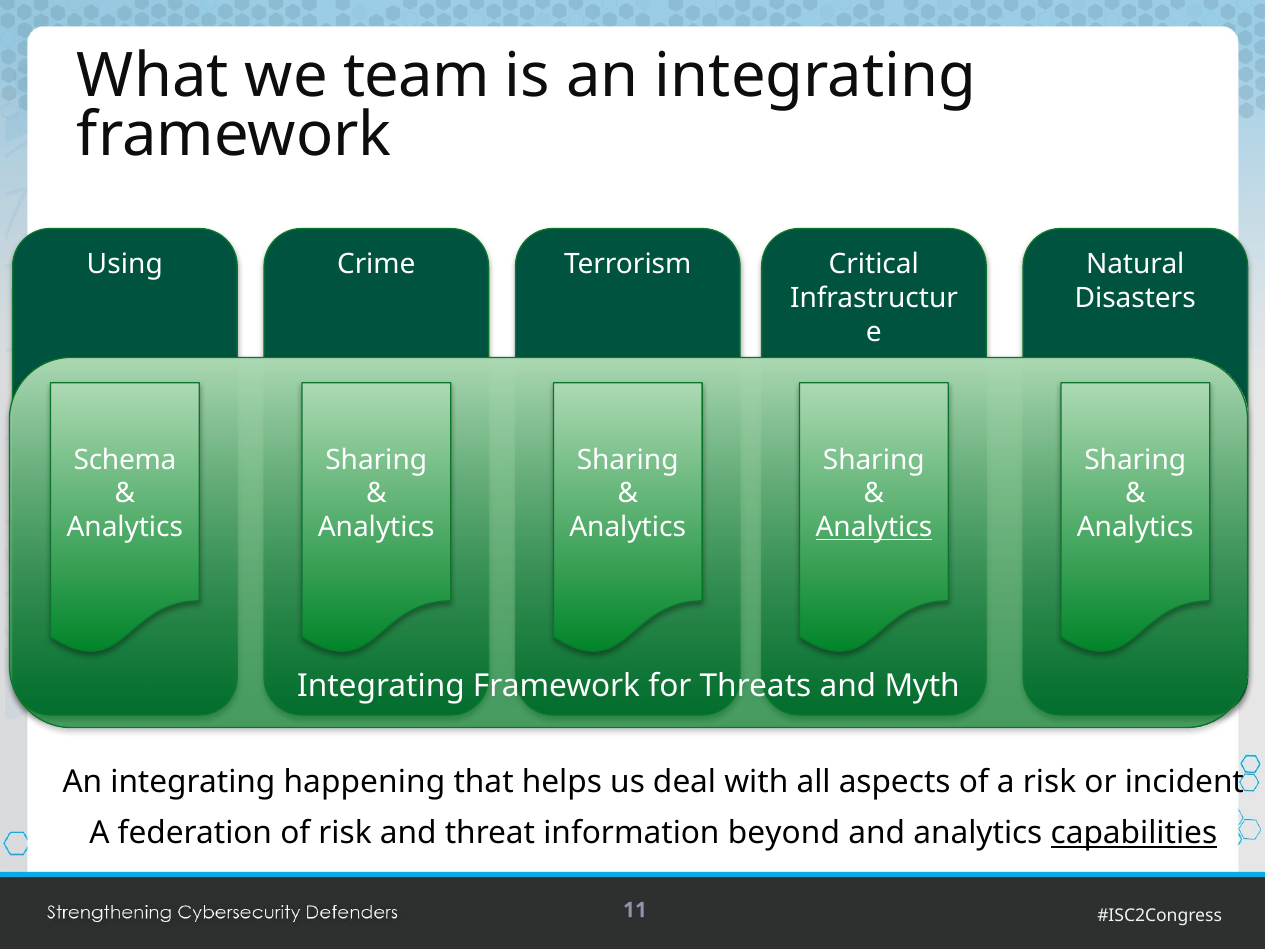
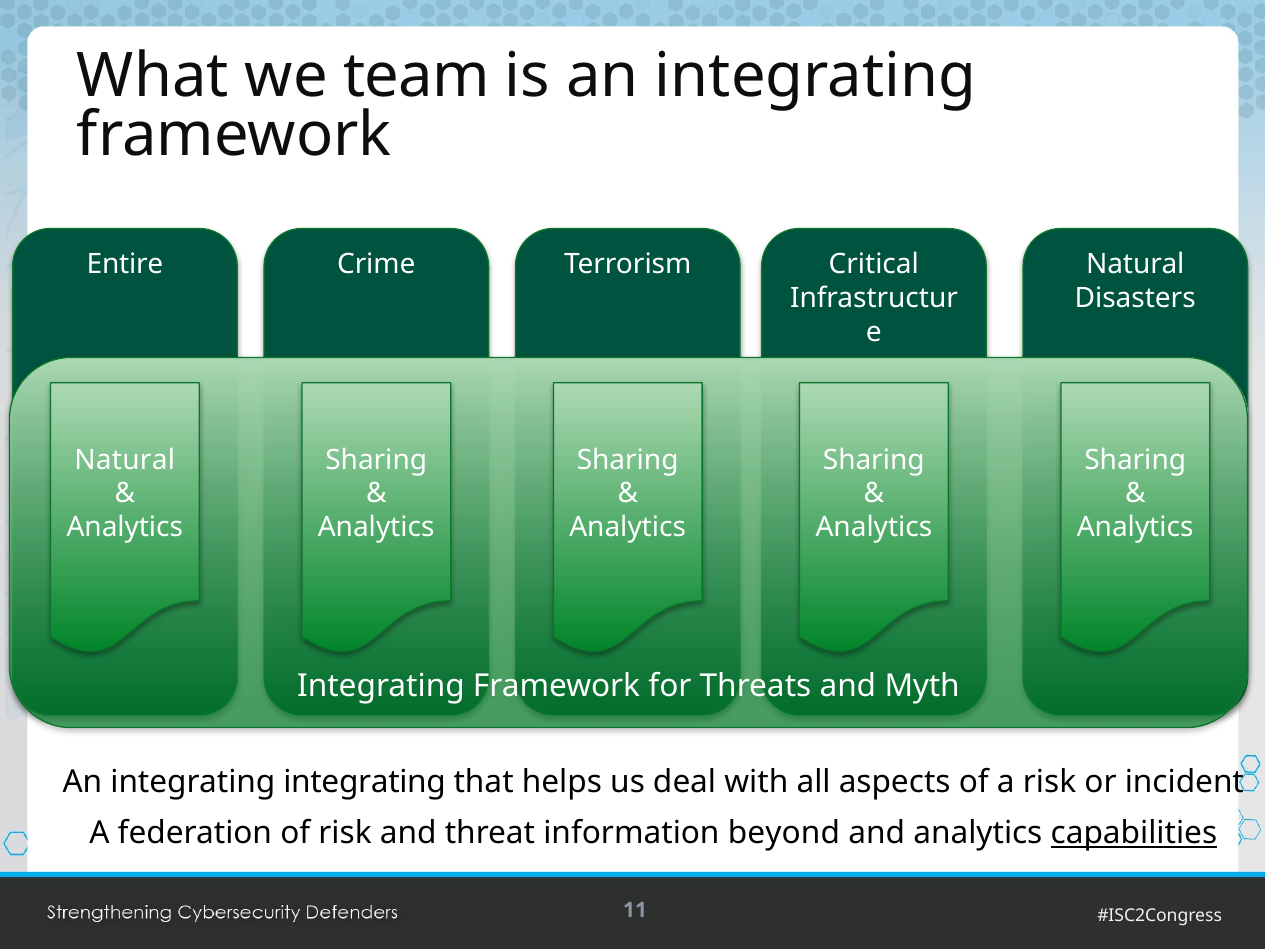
Using: Using -> Entire (125, 264)
Schema: Schema -> Natural (125, 460)
Analytics underline: present -> none (874, 527)
integrating happening: happening -> integrating (365, 782)
